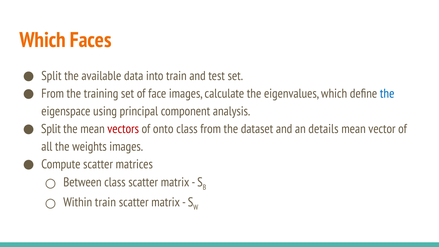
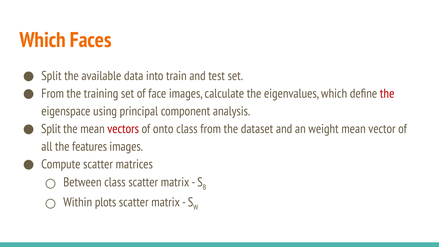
the colour: blue -> red (387, 94)
details: details -> weight (324, 129)
weights: weights -> features (90, 147)
Within train: train -> plots (106, 202)
